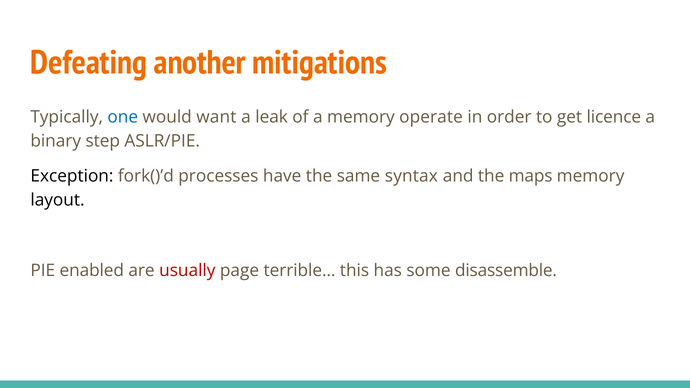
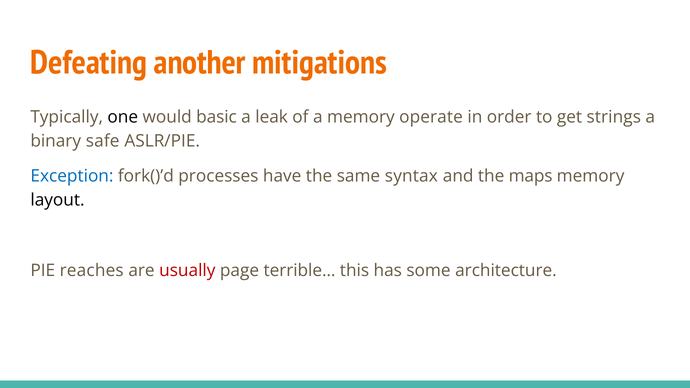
one colour: blue -> black (123, 117)
want: want -> basic (217, 117)
licence: licence -> strings (614, 117)
step: step -> safe (103, 141)
Exception colour: black -> blue (72, 176)
enabled: enabled -> reaches (92, 271)
disassemble: disassemble -> architecture (506, 271)
